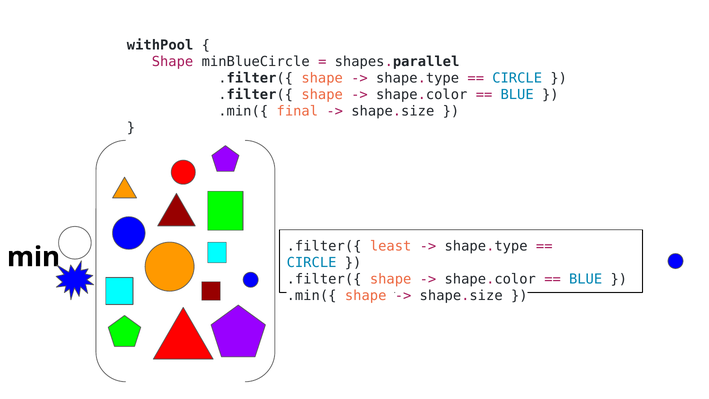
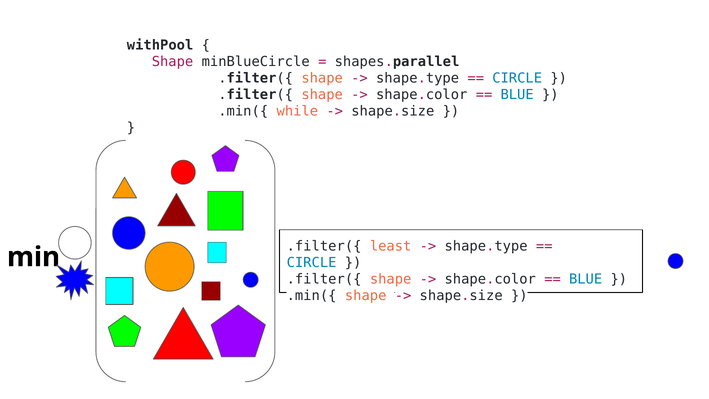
final: final -> while (297, 111)
